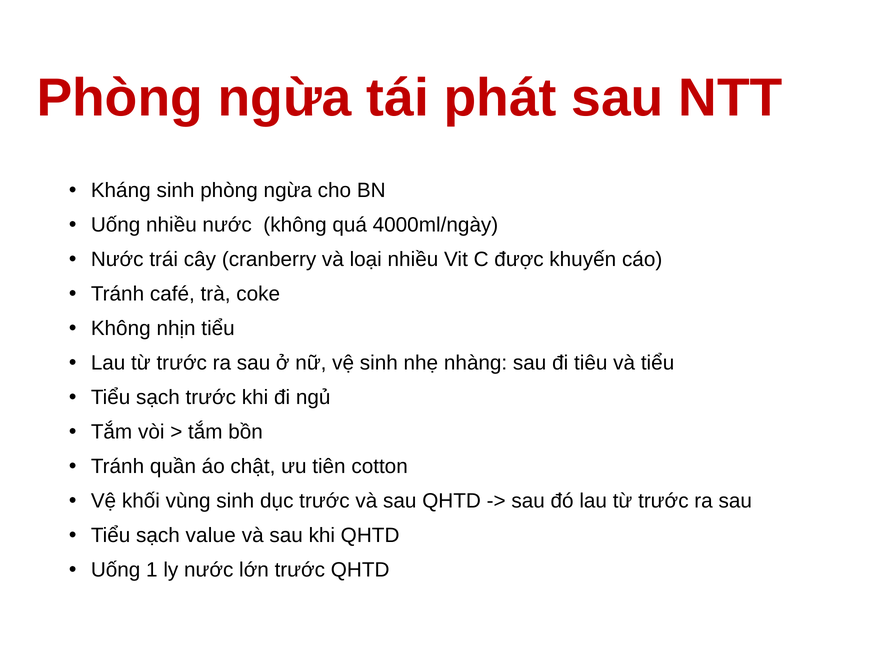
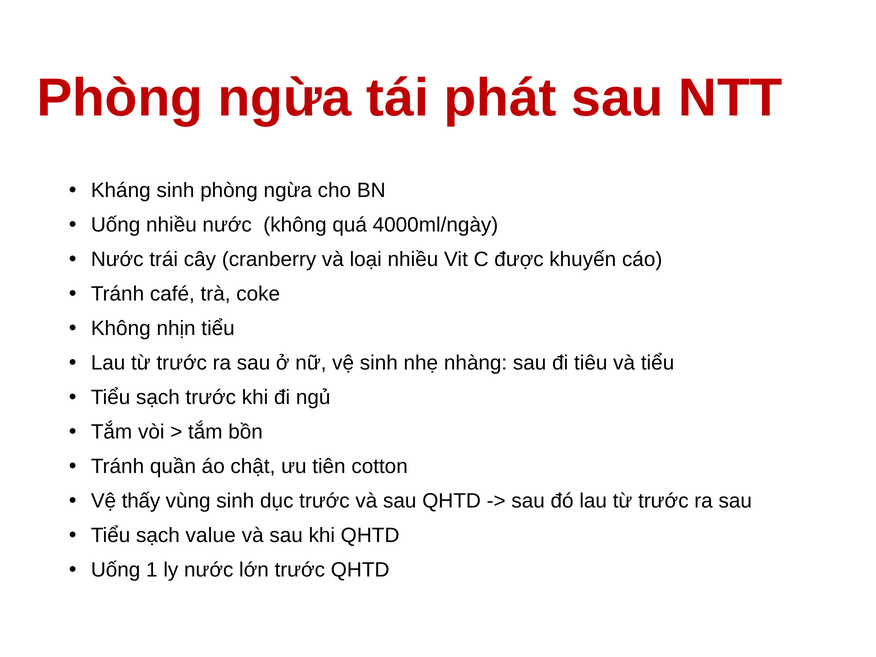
khối: khối -> thấy (141, 501)
